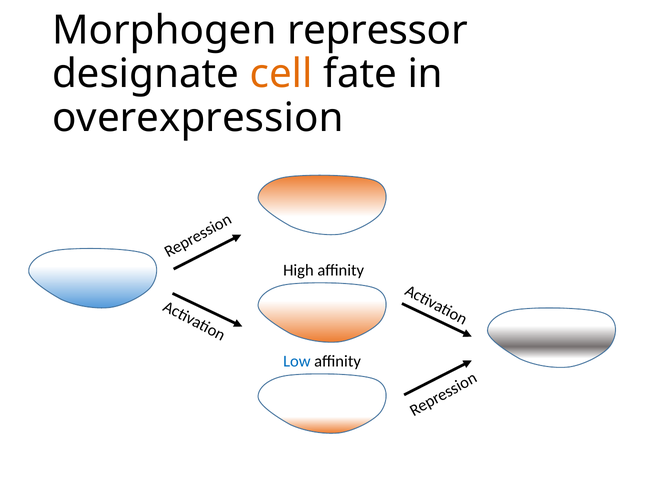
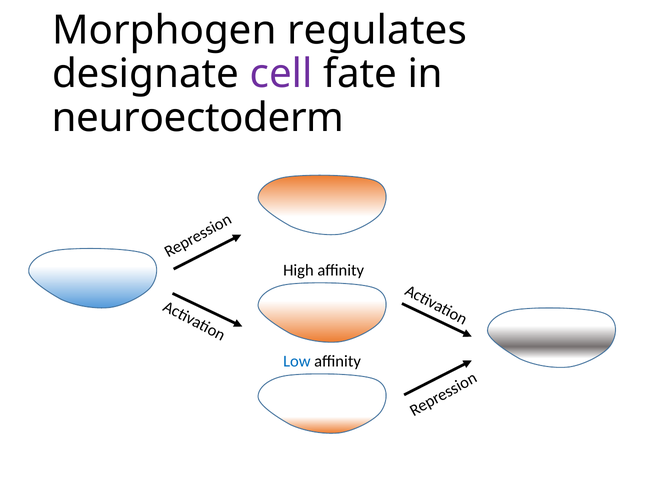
repressor: repressor -> regulates (377, 30)
cell colour: orange -> purple (281, 74)
overexpression: overexpression -> neuroectoderm (198, 118)
